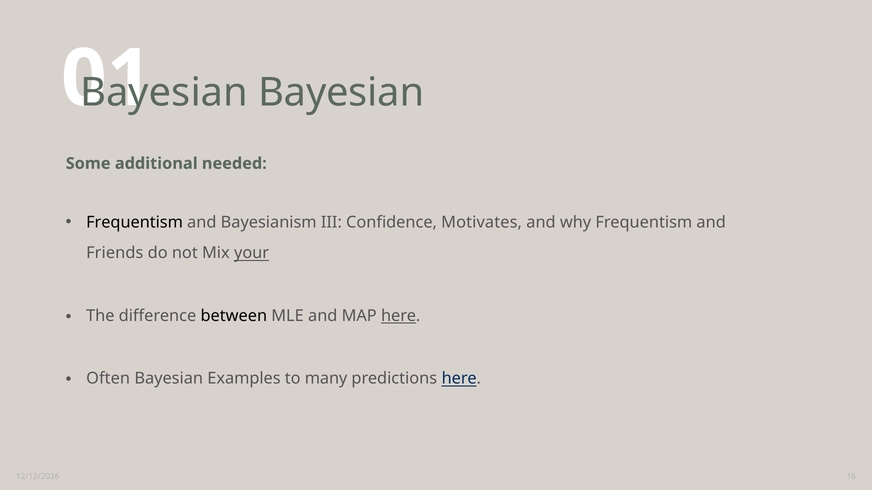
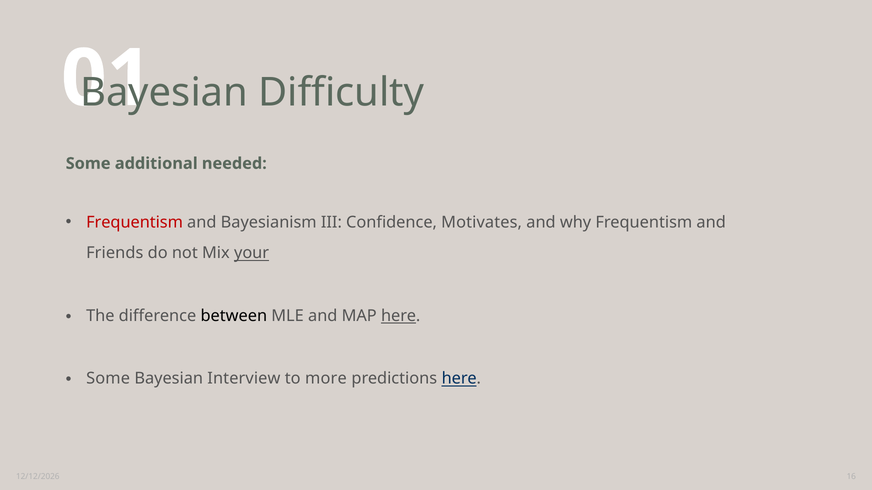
Bayesian: Bayesian -> Difficulty (341, 93)
Frequentism colour: black -> red (135, 222)
Often: Often -> Some (108, 379)
Examples: Examples -> Interview (244, 379)
many: many -> more (326, 379)
